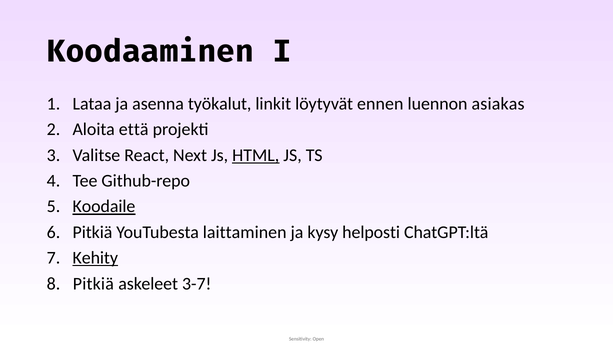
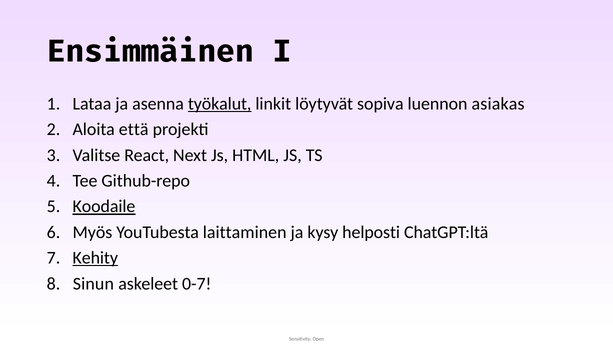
Koodaaminen: Koodaaminen -> Ensimmäinen (150, 51)
työkalut underline: none -> present (220, 104)
ennen: ennen -> sopiva (380, 104)
HTML underline: present -> none (256, 155)
Pitkiä: Pitkiä -> Myös (92, 232)
Pitkiä: Pitkiä -> Sinun (93, 284)
3-7: 3-7 -> 0-7 (197, 284)
